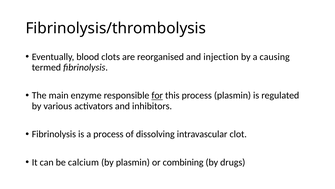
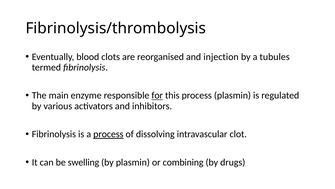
causing: causing -> tubules (275, 57)
process underline: none -> present (108, 134)
calcium: calcium -> swelling (84, 162)
